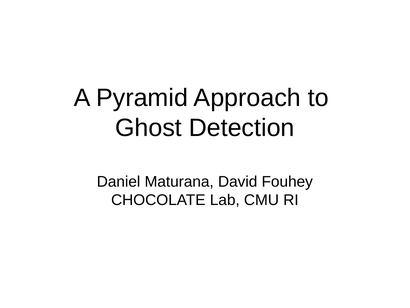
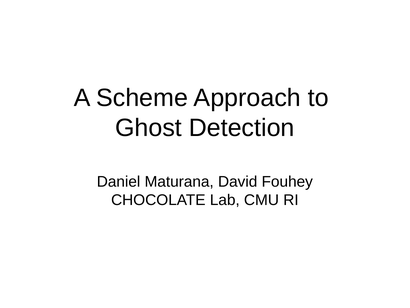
Pyramid: Pyramid -> Scheme (142, 98)
